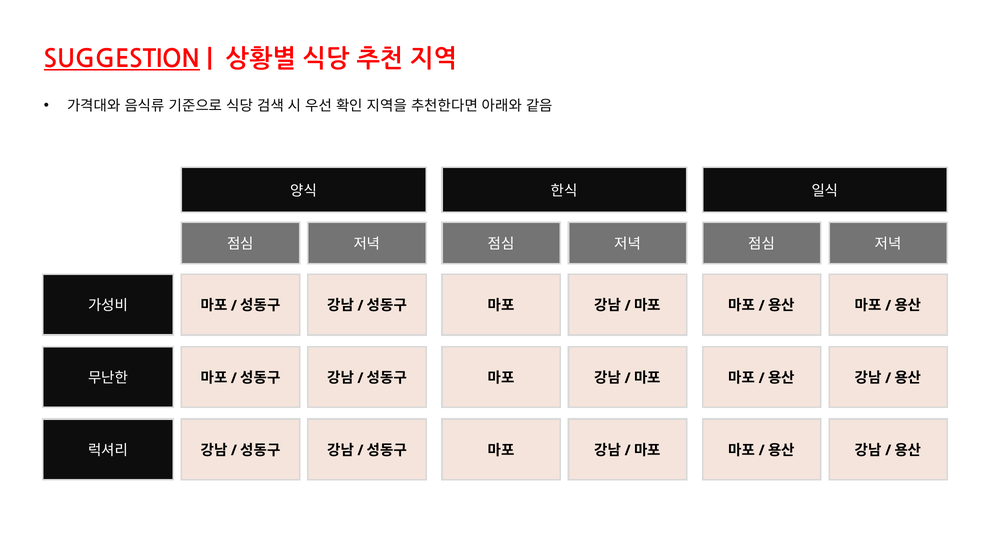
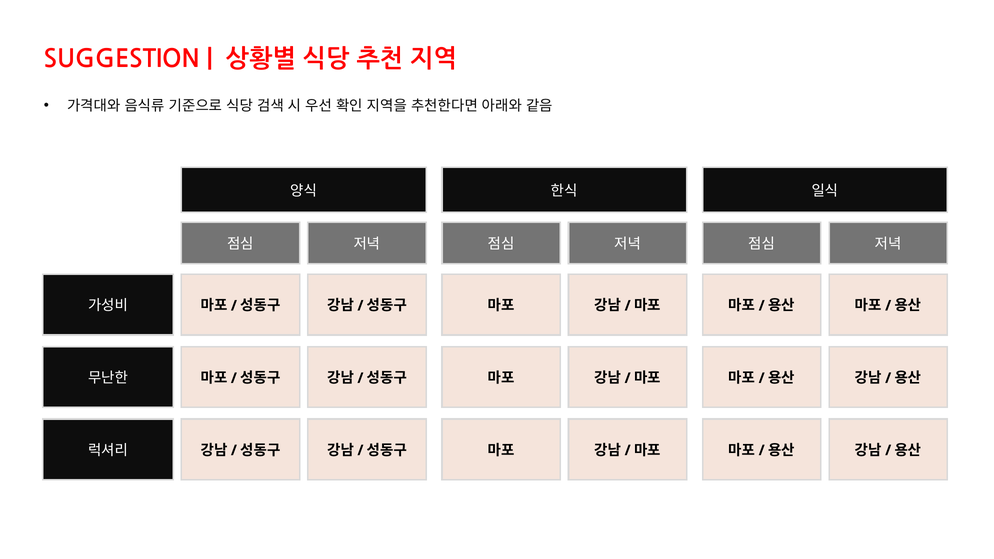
SUGGESTION underline: present -> none (122, 59)
